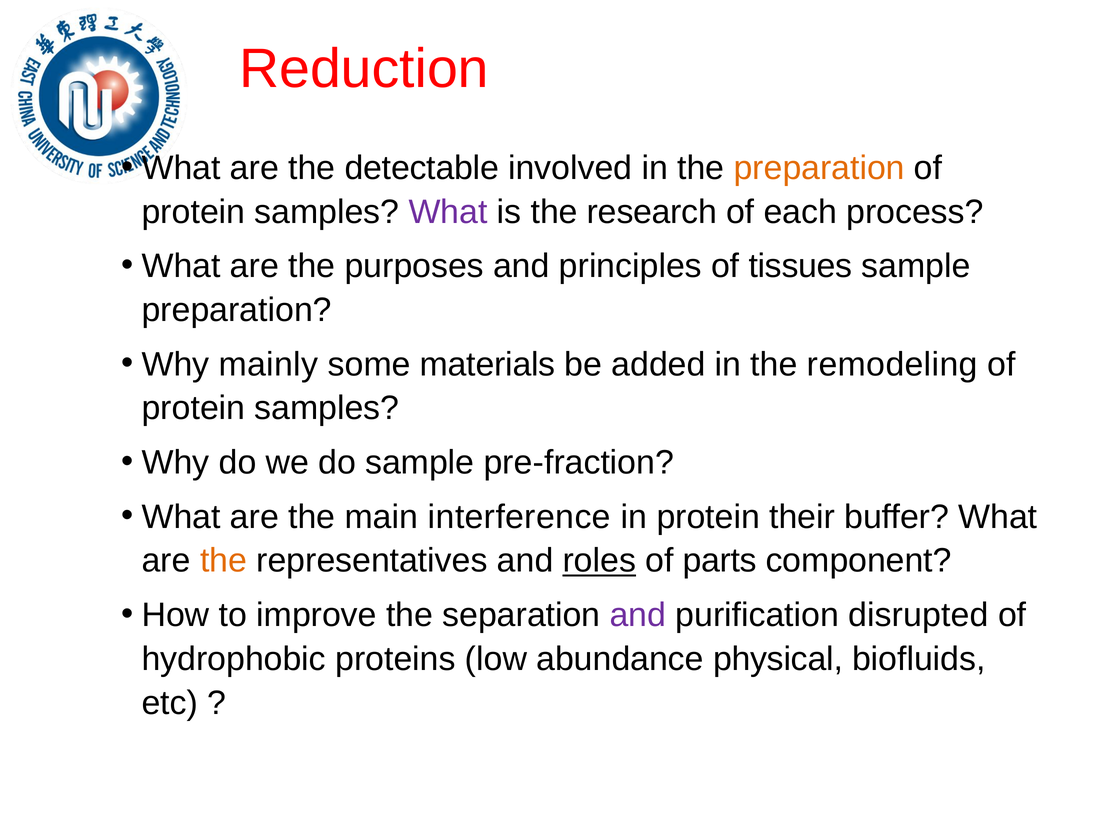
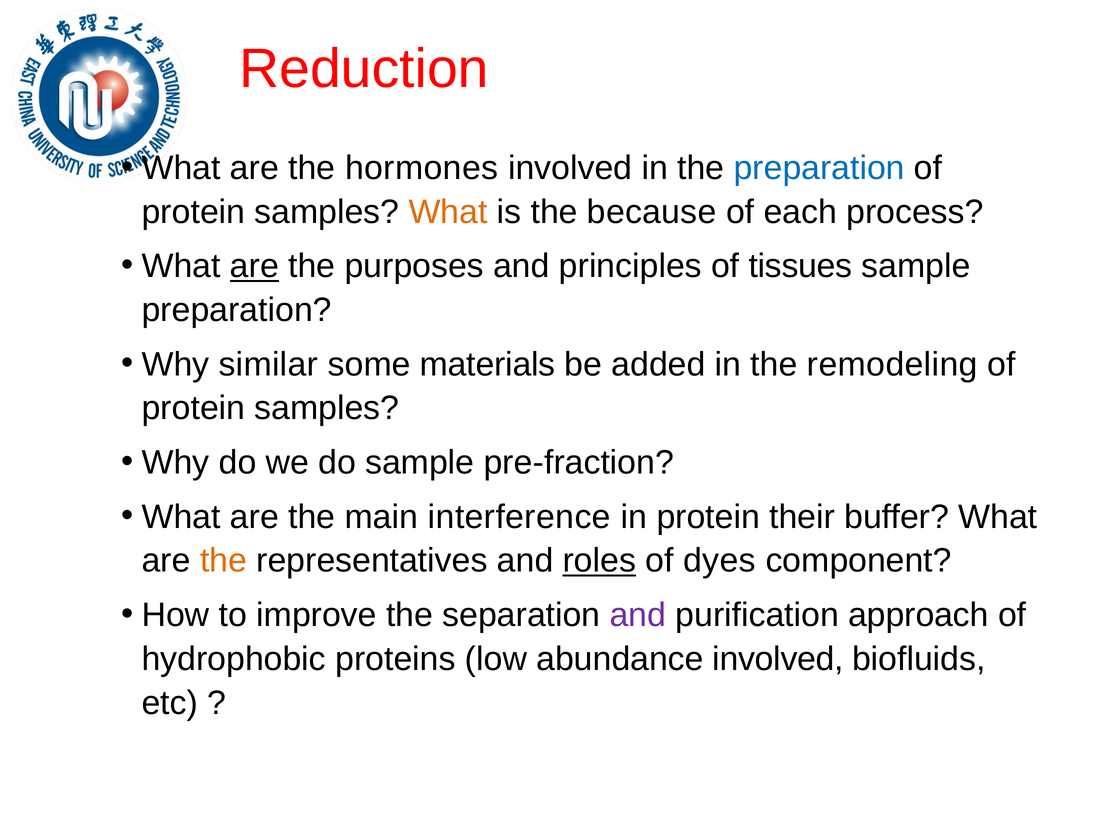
detectable: detectable -> hormones (422, 168)
preparation colour: orange -> blue (819, 168)
What colour: purple -> orange (448, 212)
research: research -> because (652, 212)
are underline: none -> present (254, 266)
mainly: mainly -> similar (268, 365)
parts: parts -> dyes (719, 561)
disrupted: disrupted -> approach (918, 615)
abundance physical: physical -> involved (778, 659)
